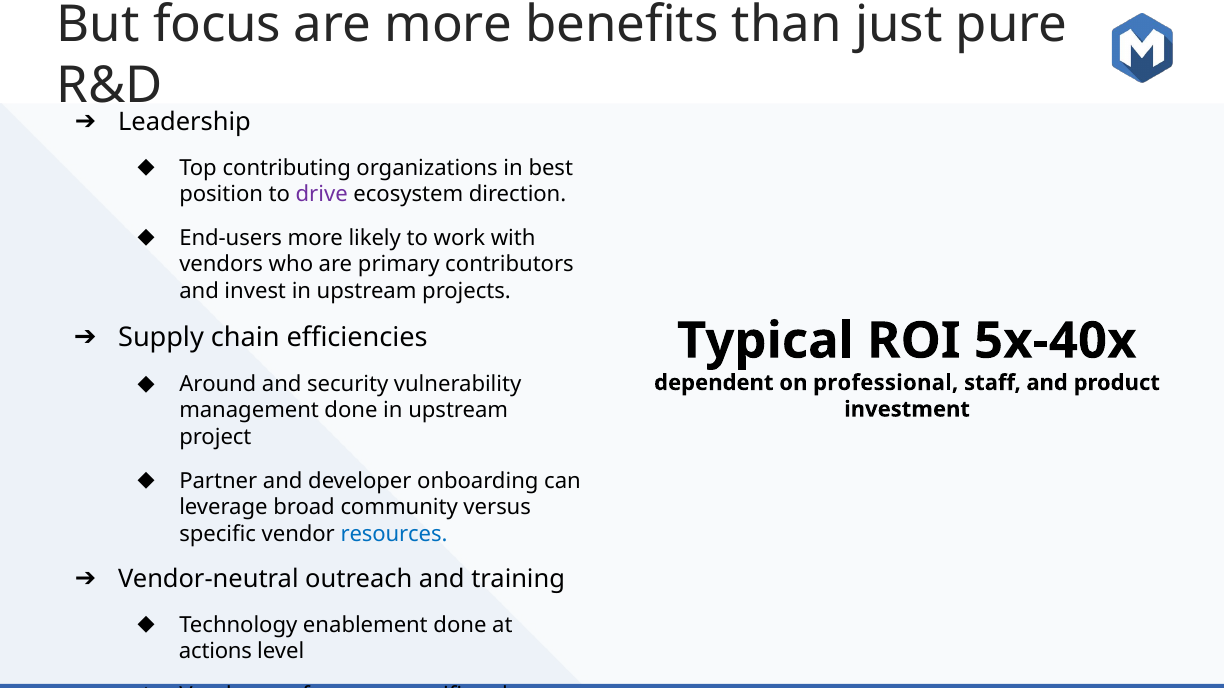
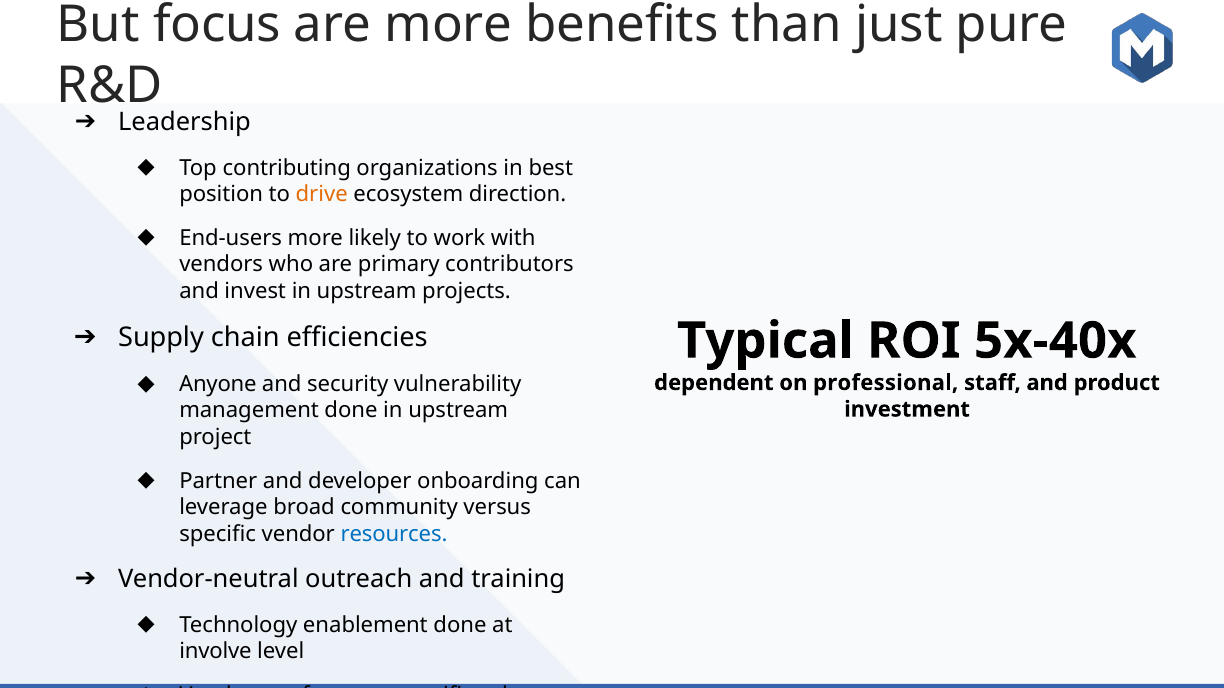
drive colour: purple -> orange (322, 195)
Around: Around -> Anyone (218, 384)
actions: actions -> involve (215, 652)
